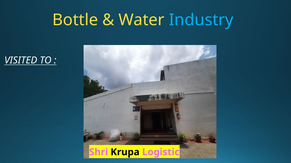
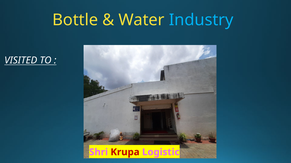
Krupa colour: black -> red (125, 153)
